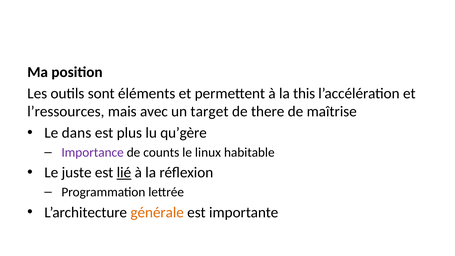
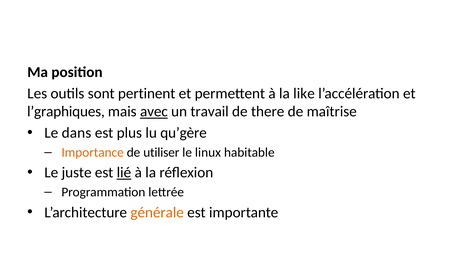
éléments: éléments -> pertinent (147, 93)
this: this -> like (304, 93)
l’ressources: l’ressources -> l’graphiques (66, 112)
avec underline: none -> present (154, 112)
target: target -> travail (210, 112)
Importance colour: purple -> orange (93, 152)
counts: counts -> utiliser (161, 152)
